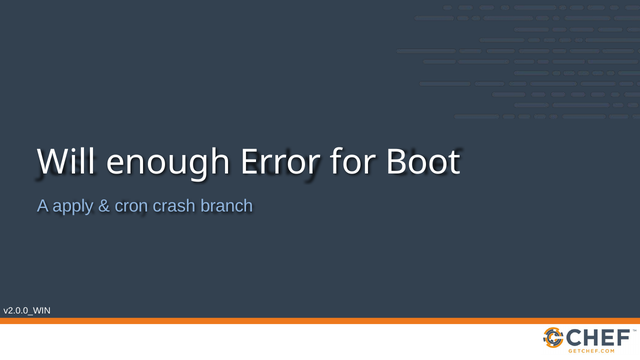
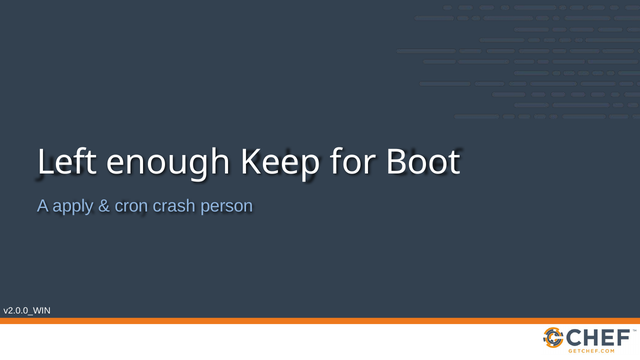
Will: Will -> Left (67, 162)
Error: Error -> Keep (280, 162)
branch: branch -> person (227, 206)
